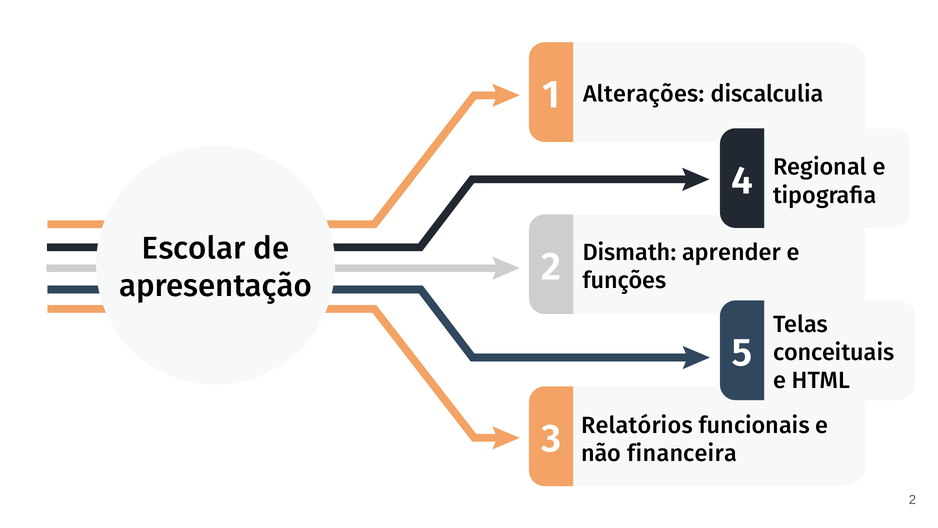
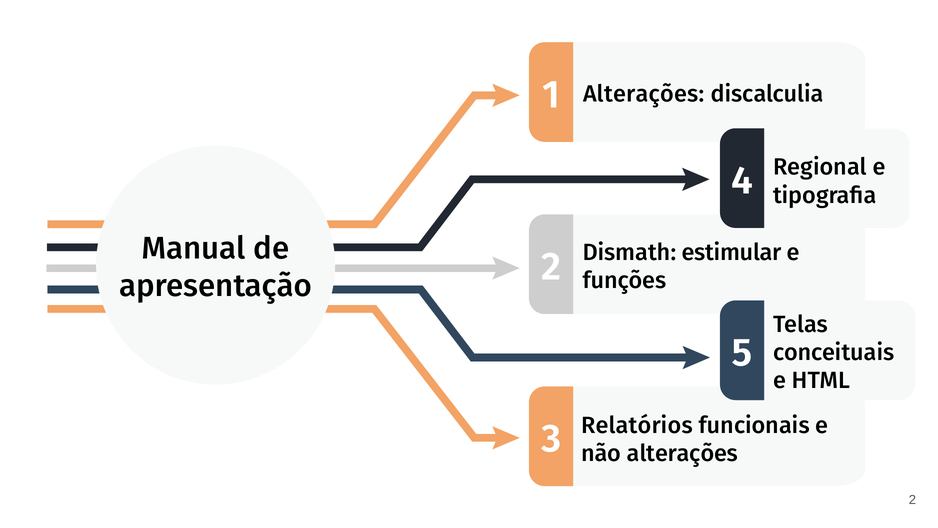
Escolar: Escolar -> Manual (194, 248)
aprender: aprender -> estimular (732, 252)
não financeira: financeira -> alterações (682, 453)
